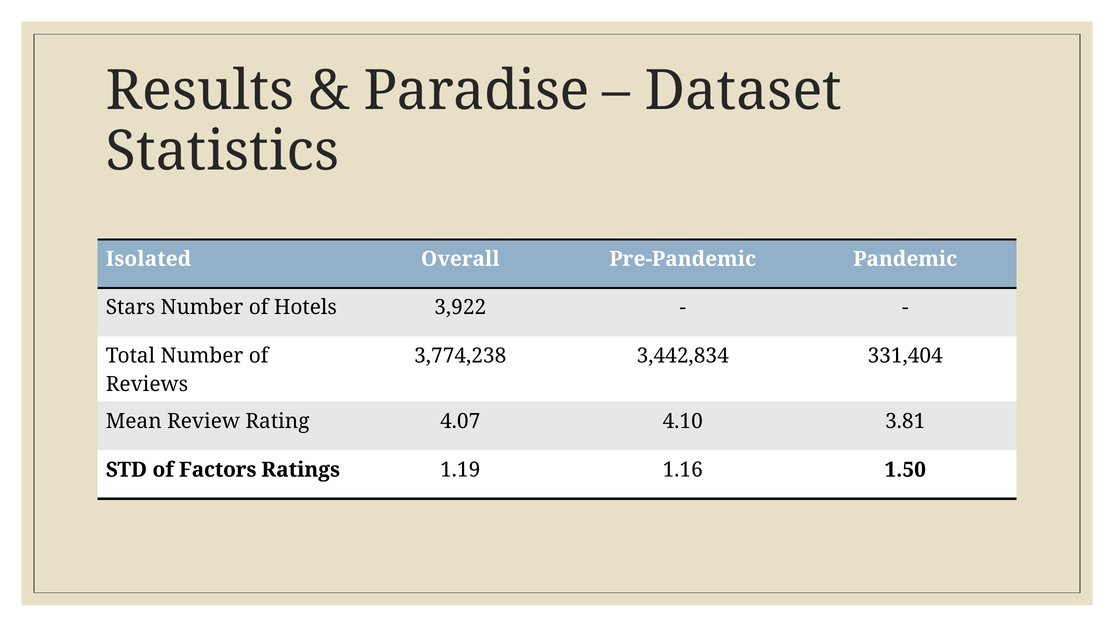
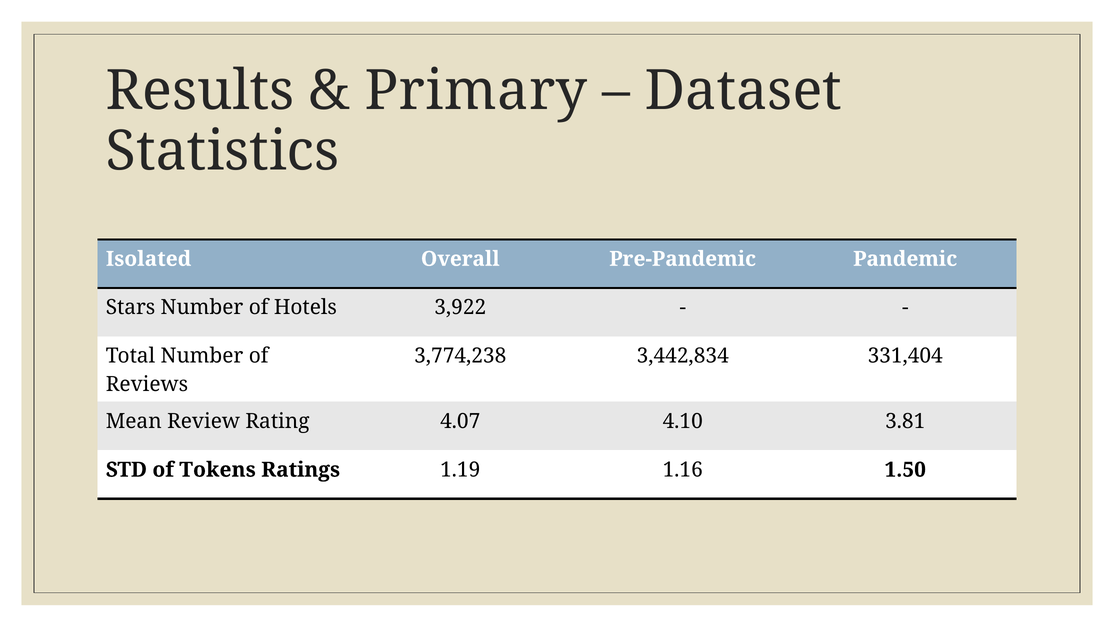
Paradise: Paradise -> Primary (476, 91)
Factors: Factors -> Tokens (218, 470)
